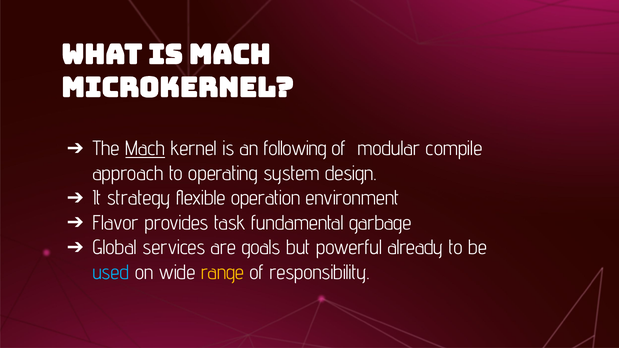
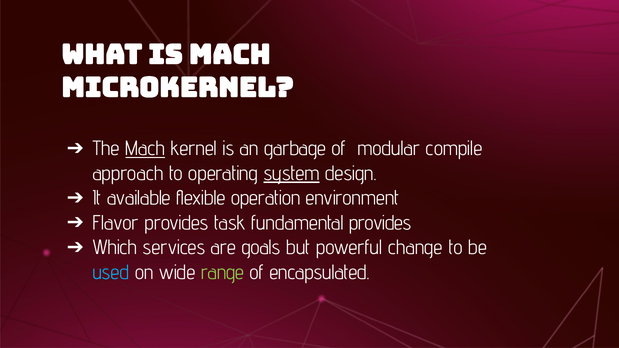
following: following -> garbage (295, 149)
system underline: none -> present (292, 173)
strategy: strategy -> available (139, 198)
fundamental garbage: garbage -> provides (380, 223)
Global: Global -> Which (115, 248)
already: already -> change (415, 248)
range colour: yellow -> light green (223, 272)
responsibility: responsibility -> encapsulated (320, 272)
